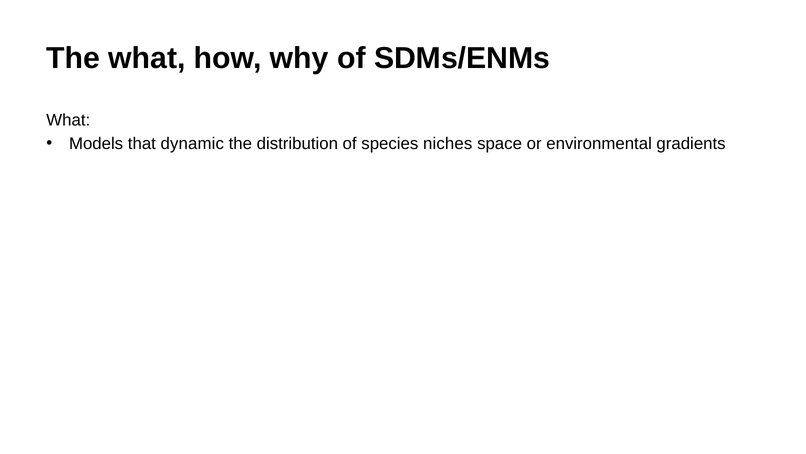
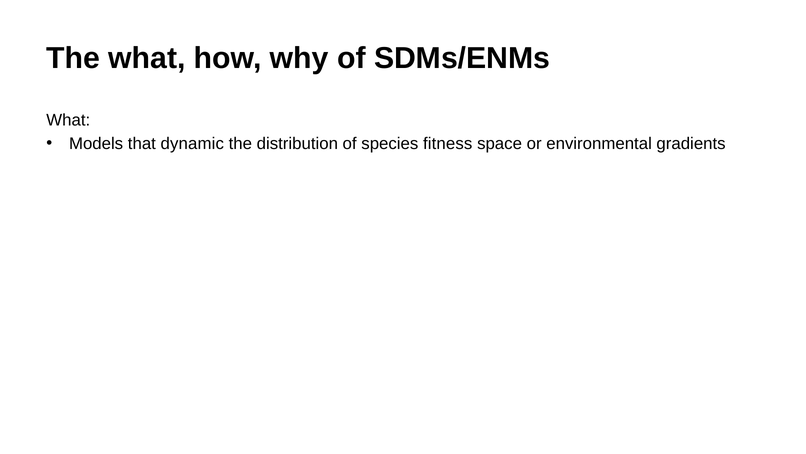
niches: niches -> fitness (448, 144)
